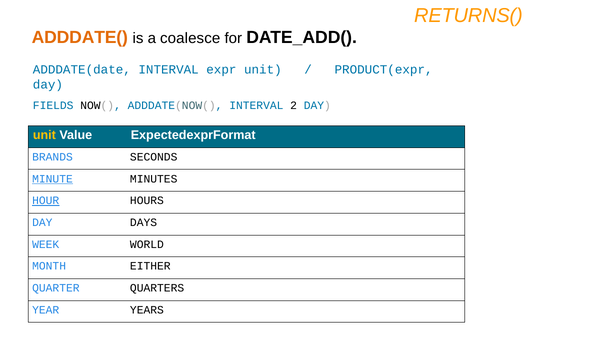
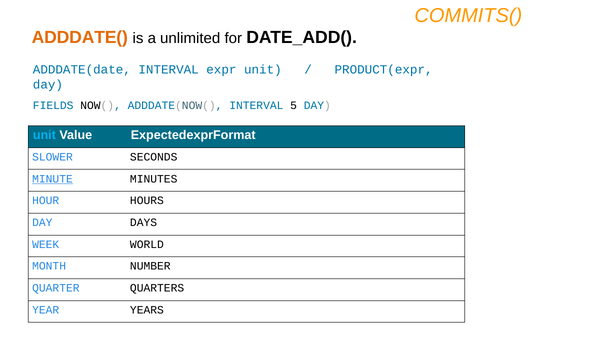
RETURNS(: RETURNS( -> COMMITS( (468, 16)
coalesce: coalesce -> unlimited (190, 38)
2: 2 -> 5 (294, 106)
unit colour: yellow -> light blue (44, 135)
BRANDS: BRANDS -> SLOWER (52, 157)
HOUR underline: present -> none (46, 200)
EITHER: EITHER -> NUMBER (150, 266)
